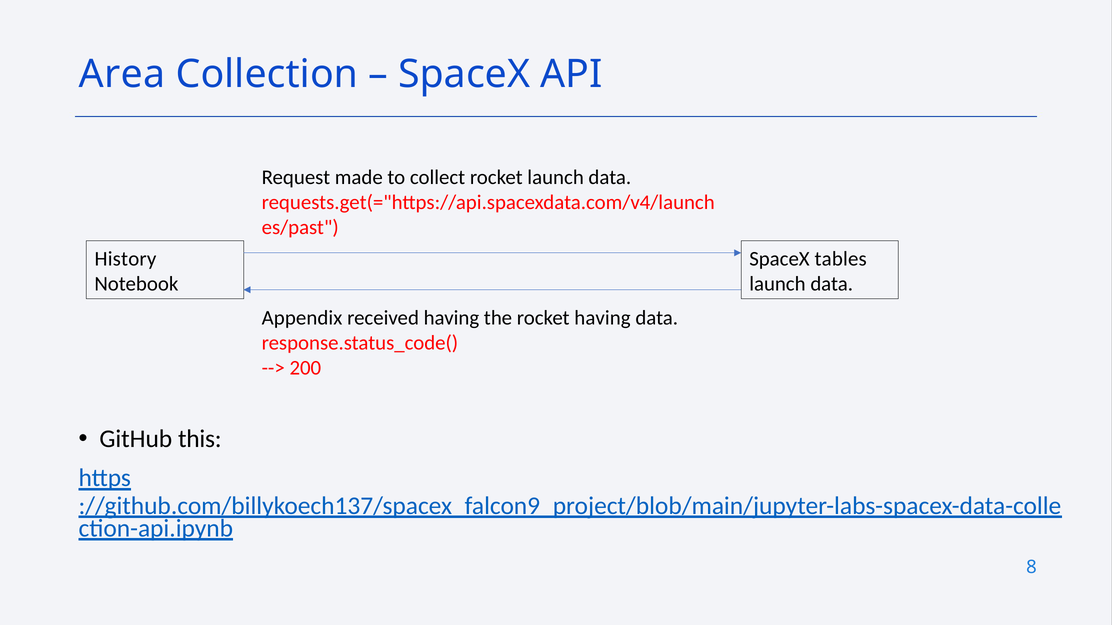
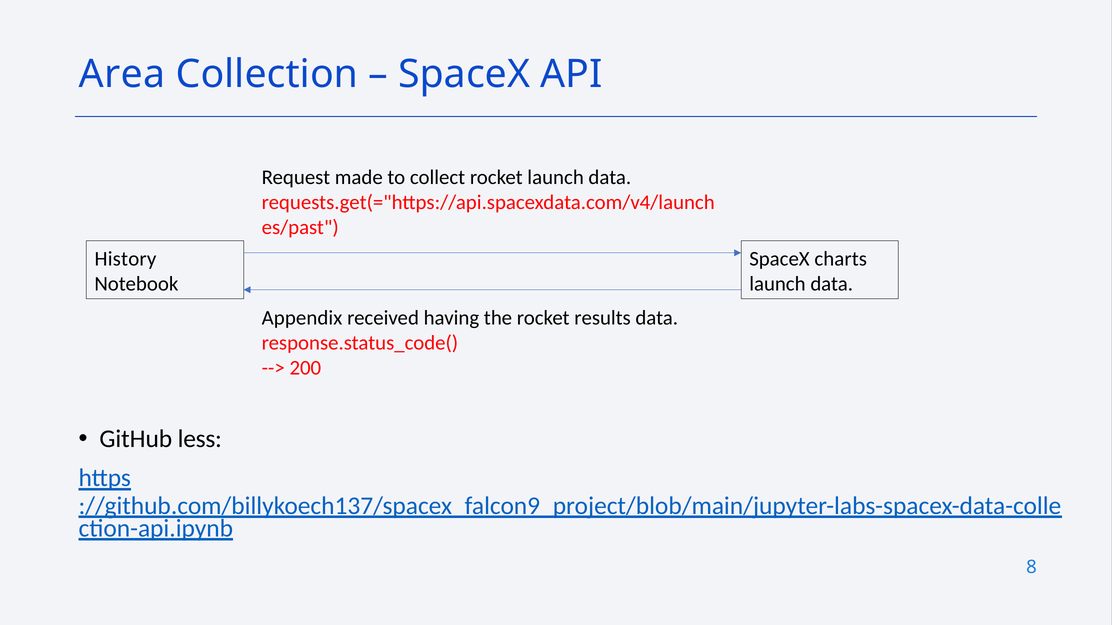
tables: tables -> charts (841, 259)
rocket having: having -> results (603, 318)
this: this -> less (200, 439)
